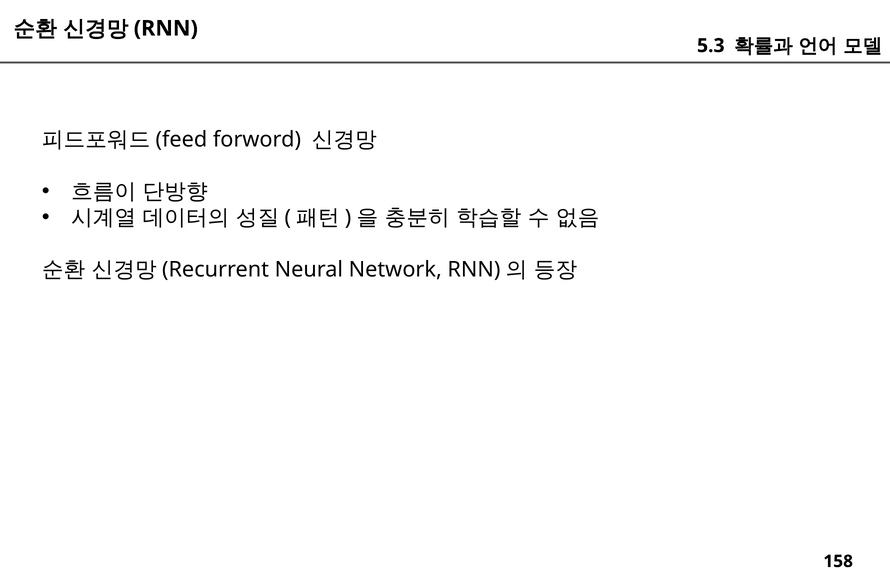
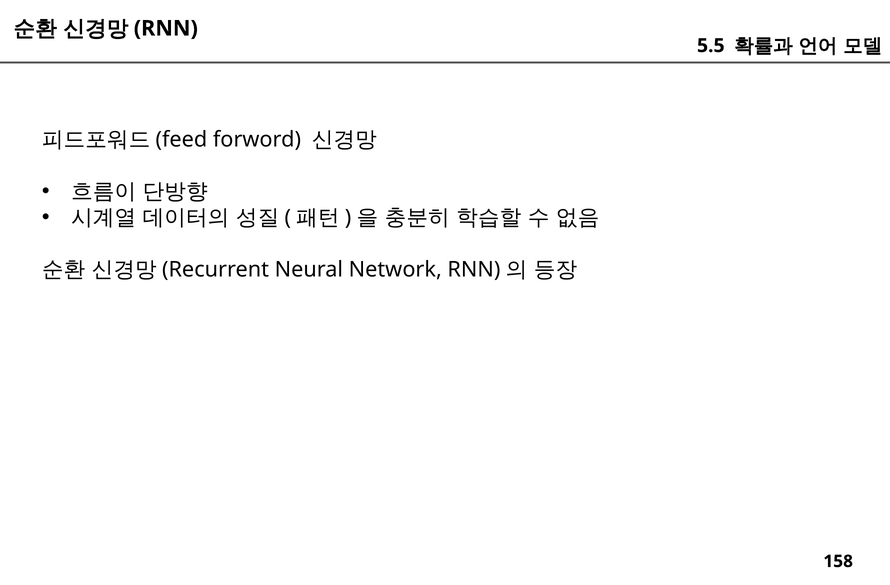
5.3: 5.3 -> 5.5 (711, 46)
